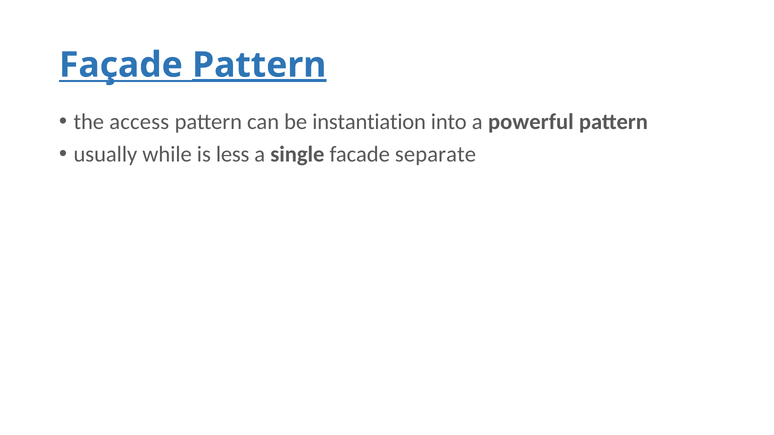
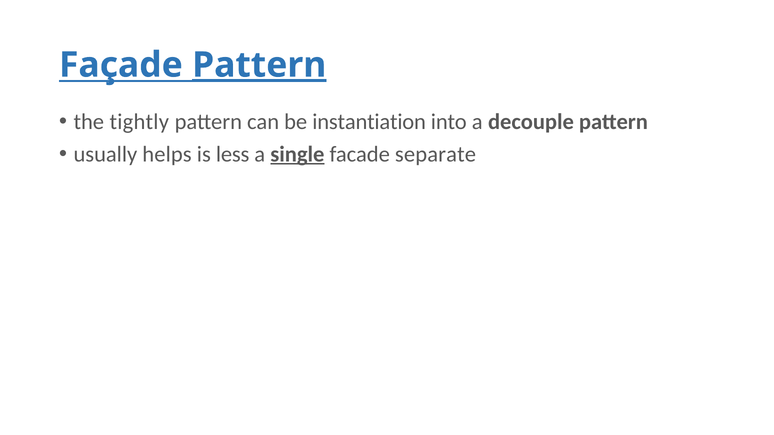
access: access -> tightly (139, 122)
powerful: powerful -> decouple (531, 122)
while: while -> helps (167, 154)
single underline: none -> present (297, 154)
